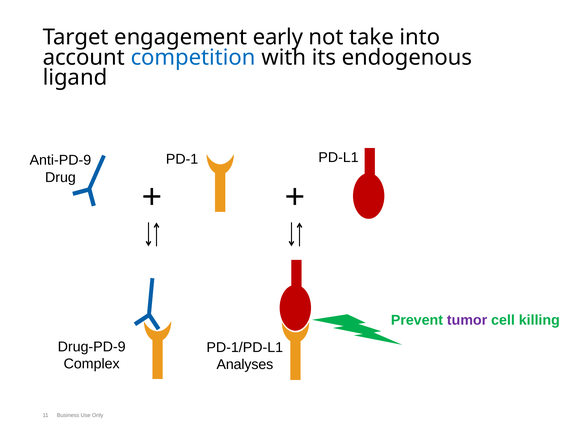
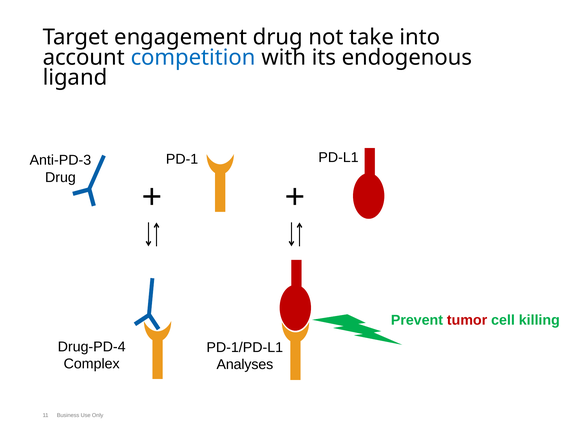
engagement early: early -> drug (278, 37)
Anti-PD-9: Anti-PD-9 -> Anti-PD-3 (60, 161)
tumor colour: purple -> red (467, 321)
Drug-PD-9: Drug-PD-9 -> Drug-PD-4 (92, 348)
